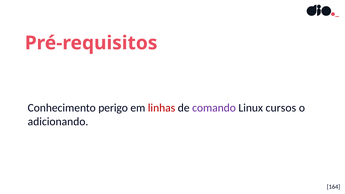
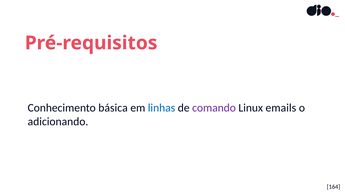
perigo: perigo -> básica (113, 108)
linhas colour: red -> blue (162, 108)
cursos: cursos -> emails (281, 108)
